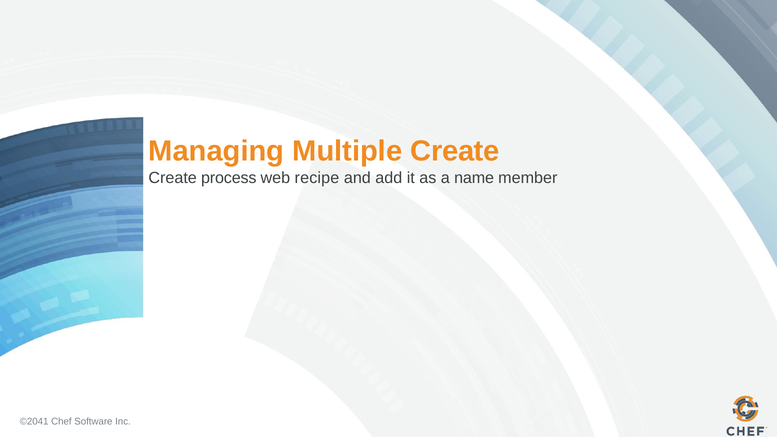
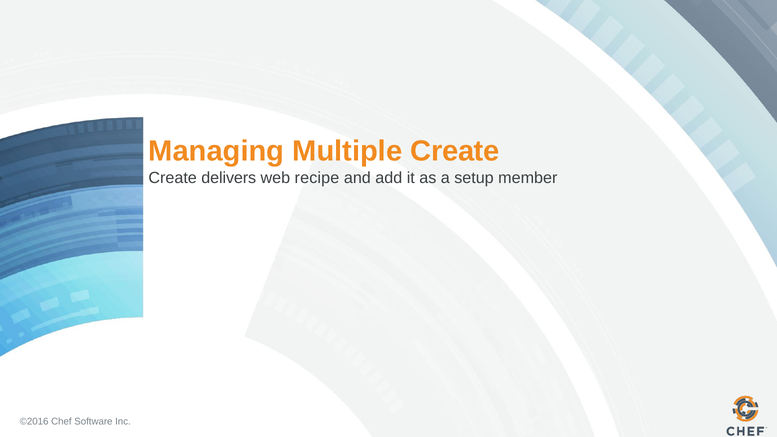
process: process -> delivers (229, 178)
name: name -> setup (474, 178)
©2041: ©2041 -> ©2016 (34, 422)
